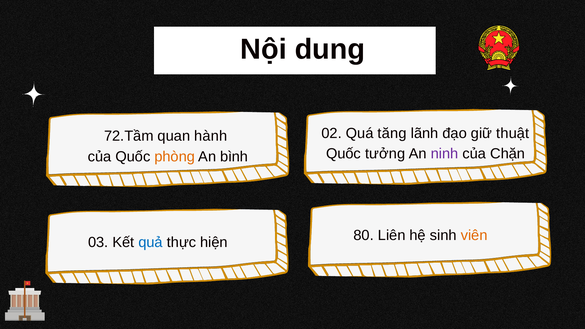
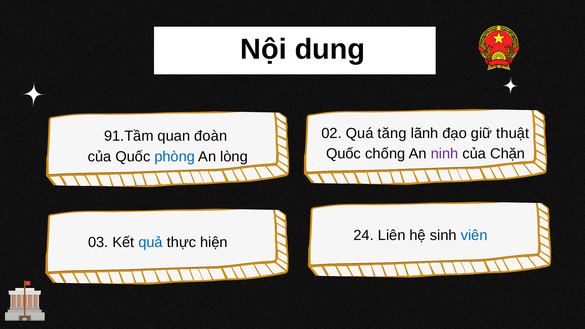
72.Tầm: 72.Tầm -> 91.Tầm (129, 136)
hành: hành -> đoàn (211, 136)
tưởng: tưởng -> chống (385, 154)
phòng colour: orange -> blue (175, 157)
bình: bình -> lòng (234, 157)
80: 80 -> 24 (364, 235)
viên colour: orange -> blue (474, 235)
